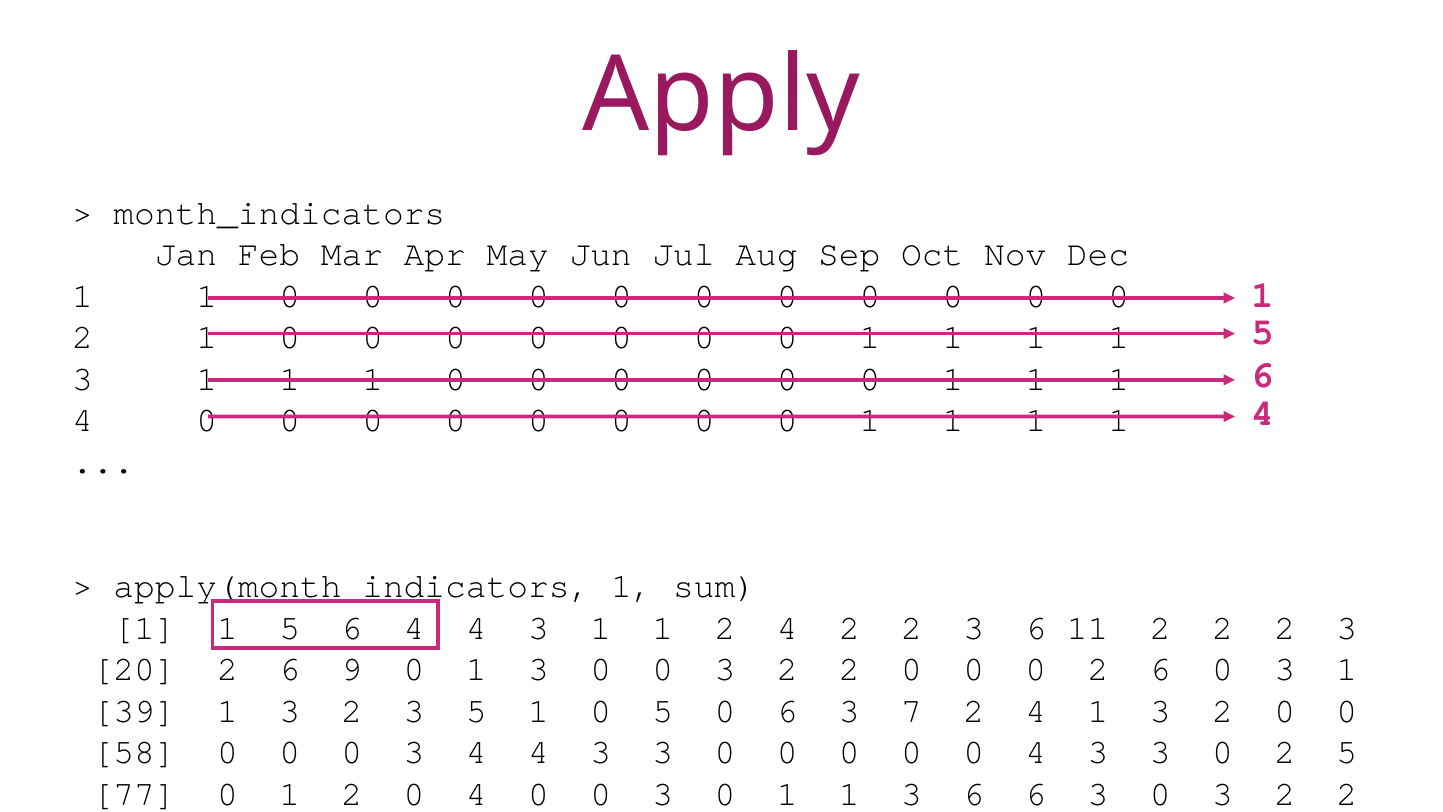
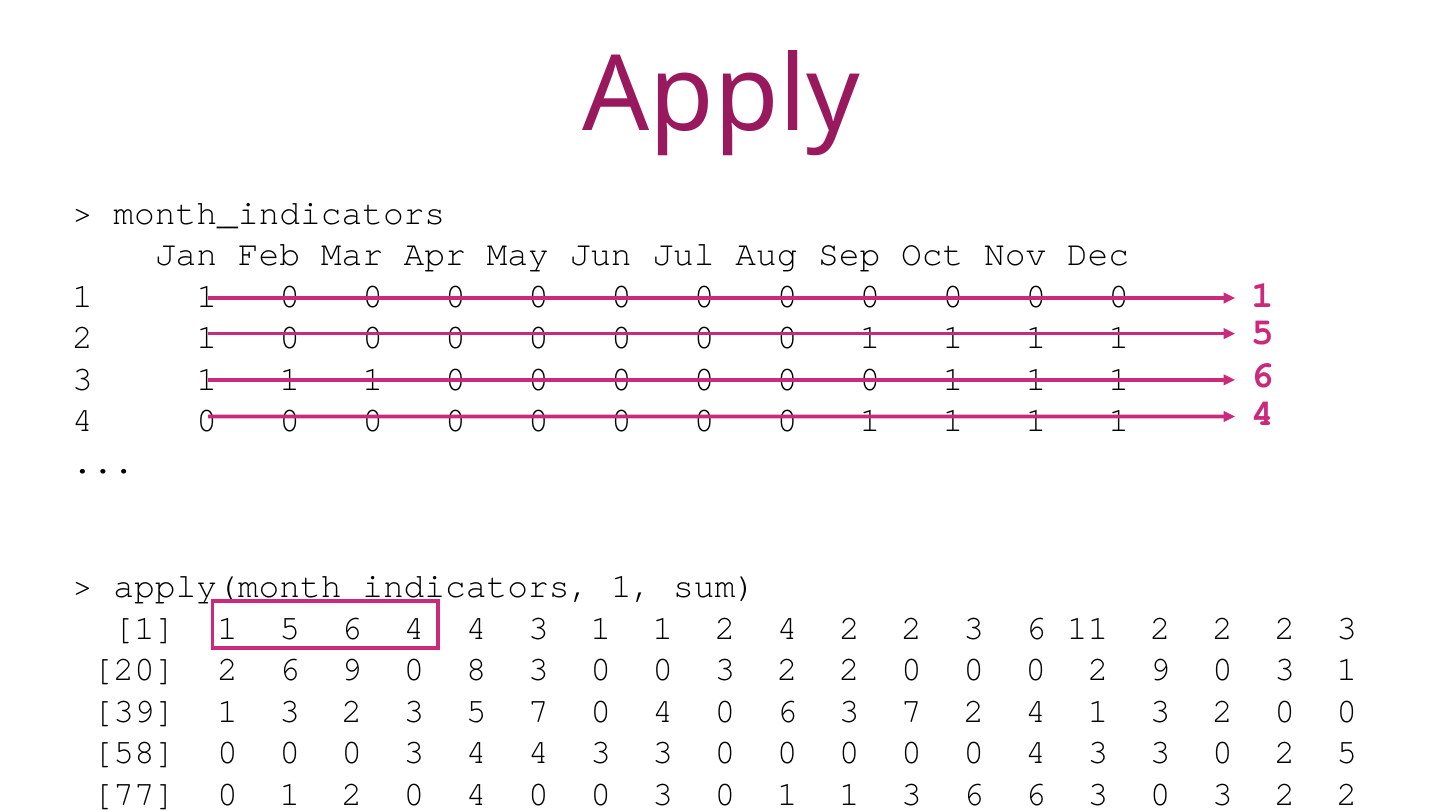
9 0 1: 1 -> 8 (476, 669)
0 2 6: 6 -> 9 (1160, 669)
5 1: 1 -> 7 (538, 711)
5: 5 -> 4 (663, 711)
